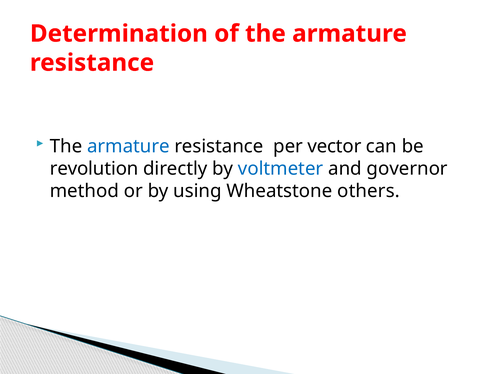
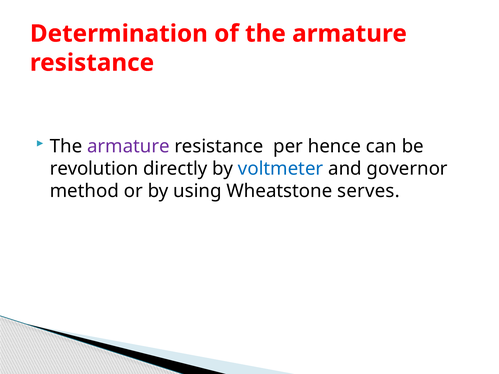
armature colour: blue -> purple (128, 146)
vector: vector -> hence (334, 146)
others: others -> serves (369, 191)
